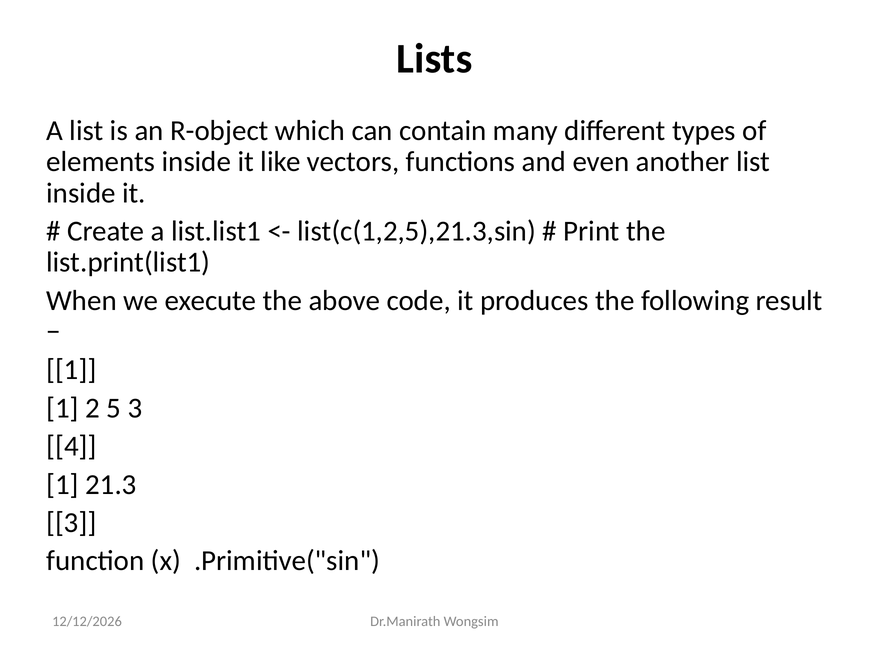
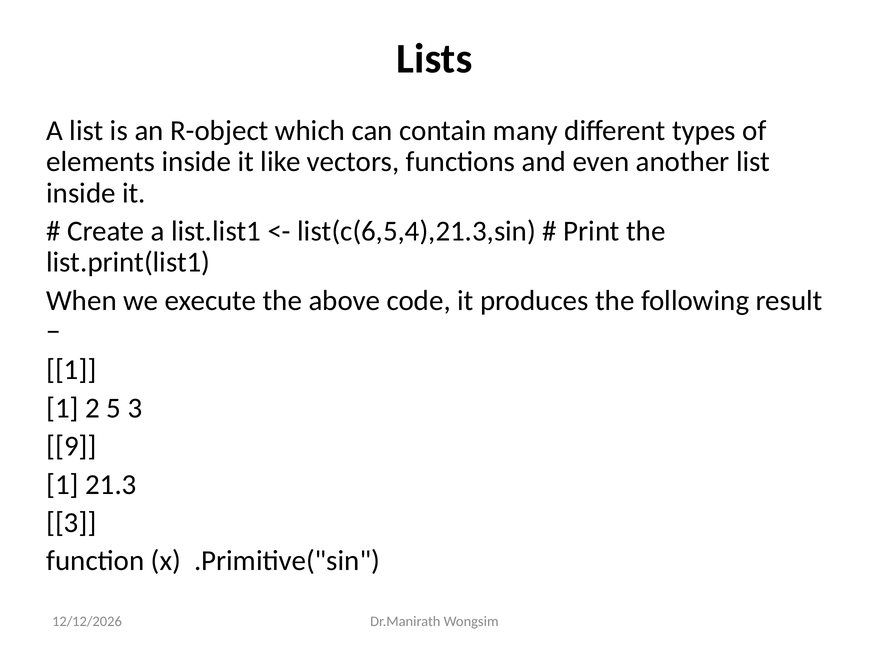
list(c(1,2,5),21.3,sin: list(c(1,2,5),21.3,sin -> list(c(6,5,4),21.3,sin (417, 231)
4: 4 -> 9 (71, 447)
